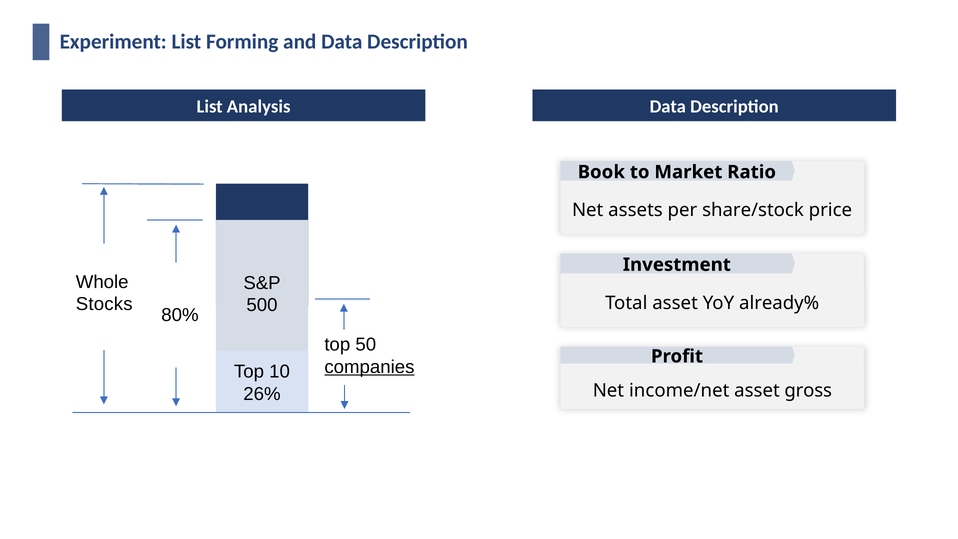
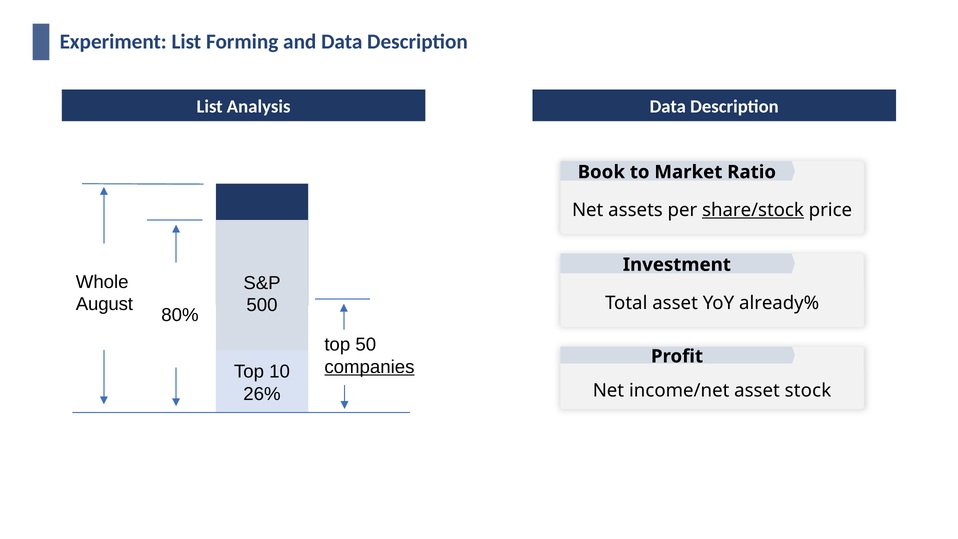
share/stock underline: none -> present (753, 210)
Stocks: Stocks -> August (104, 304)
gross: gross -> stock (808, 390)
